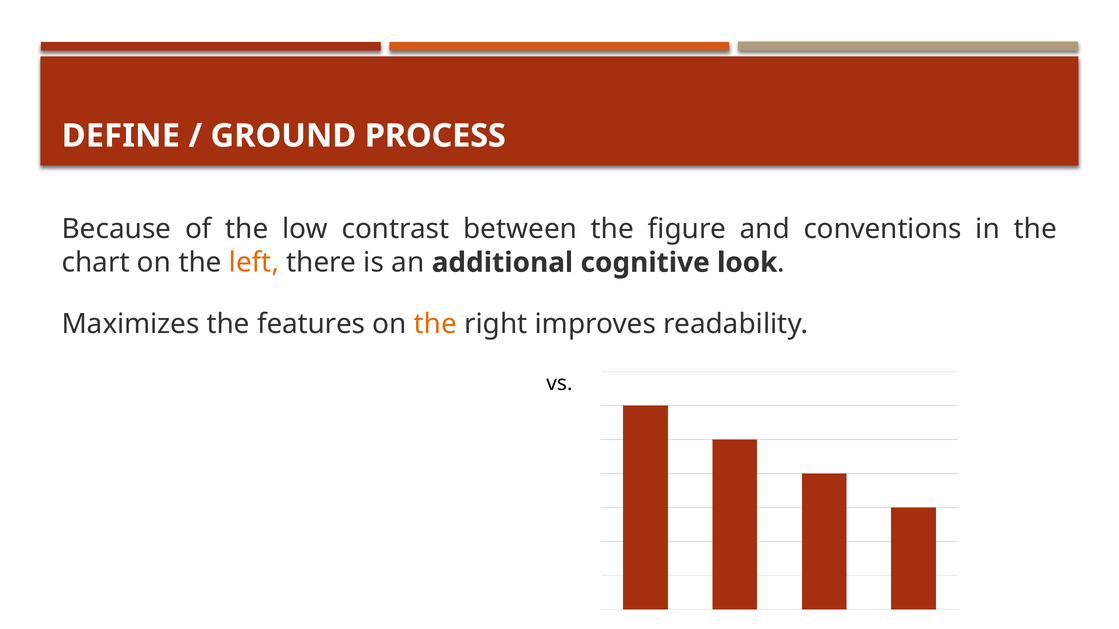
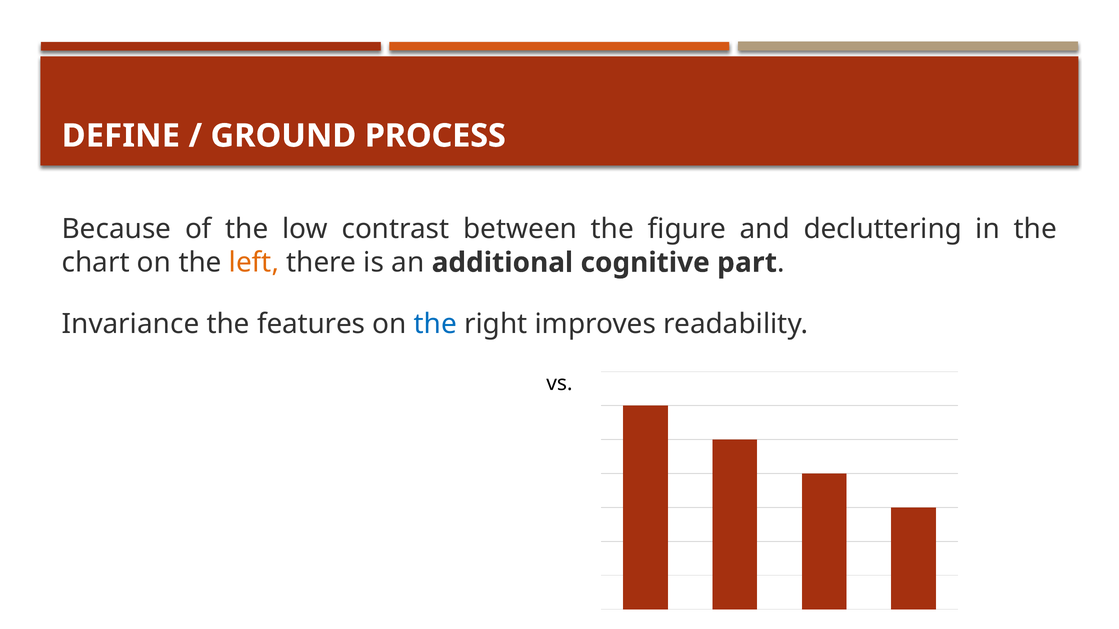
conventions: conventions -> decluttering (883, 229)
look: look -> part (747, 263)
Maximizes: Maximizes -> Invariance (131, 324)
the colour: orange -> blue (435, 324)
